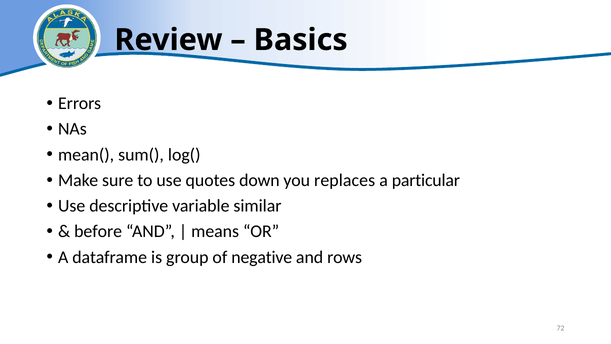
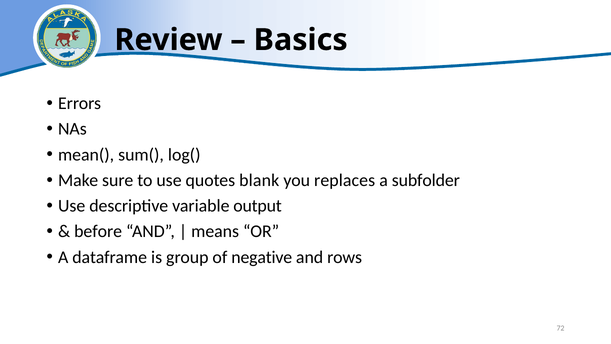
down: down -> blank (259, 180)
particular: particular -> subfolder (426, 180)
similar: similar -> output (258, 206)
